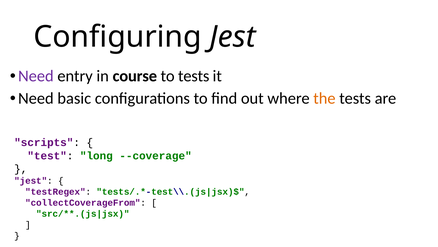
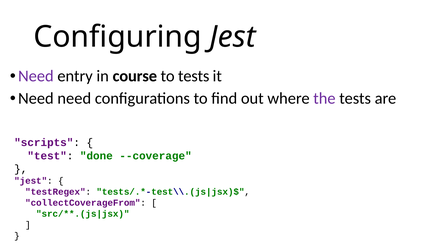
Need basic: basic -> need (74, 98)
the colour: orange -> purple (324, 98)
long: long -> done (96, 155)
